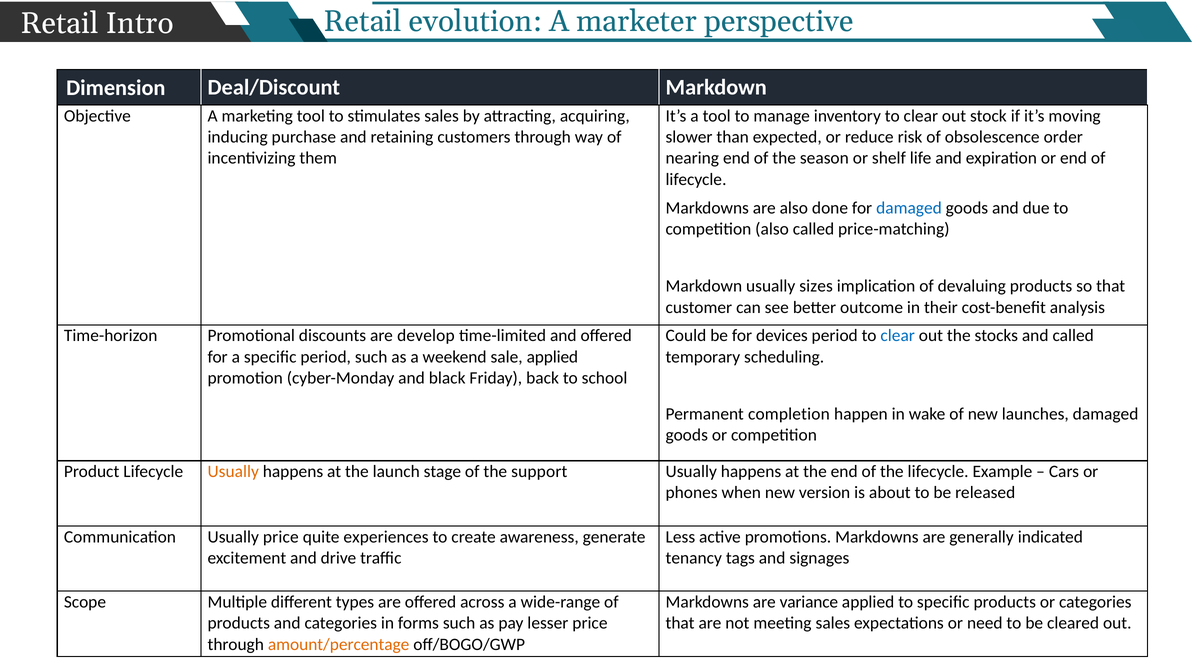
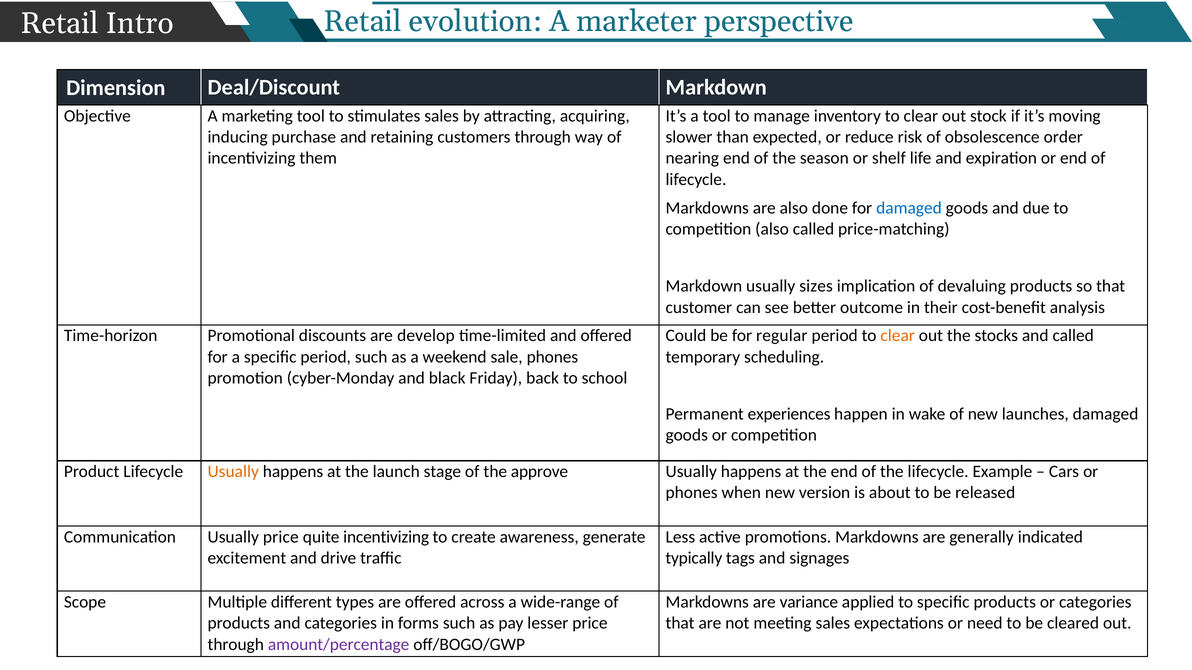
devices: devices -> regular (782, 336)
clear colour: blue -> orange (898, 336)
sale applied: applied -> phones (552, 357)
completion: completion -> experiences (789, 414)
support: support -> approve (539, 472)
quite experiences: experiences -> incentivizing (386, 537)
tenancy: tenancy -> typically (694, 558)
amount/percentage colour: orange -> purple (339, 645)
